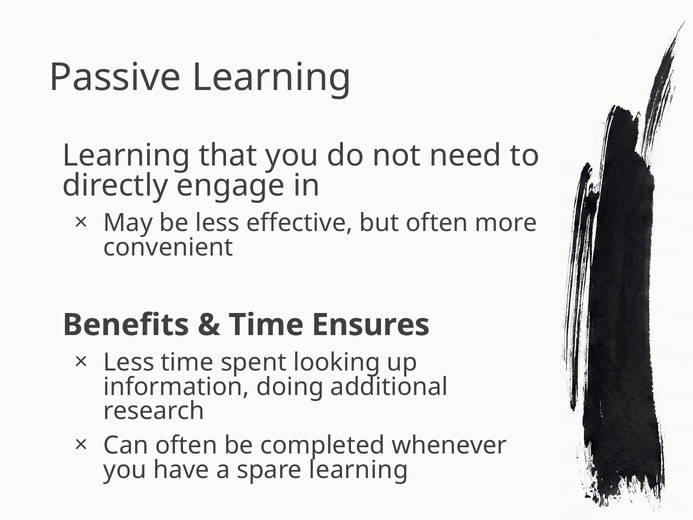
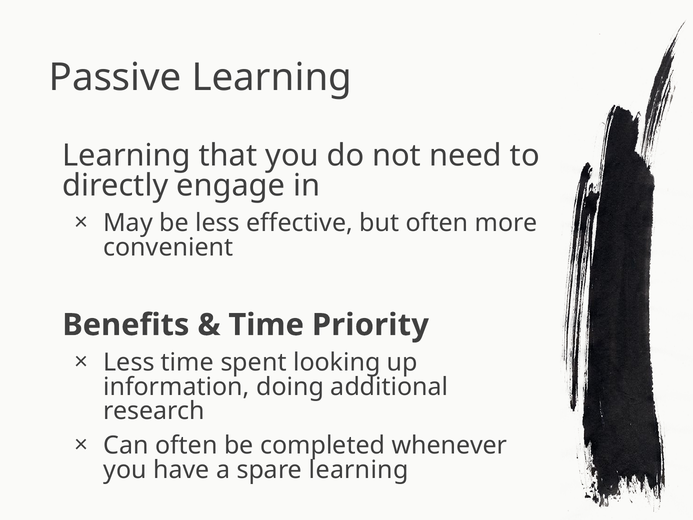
Ensures: Ensures -> Priority (370, 325)
